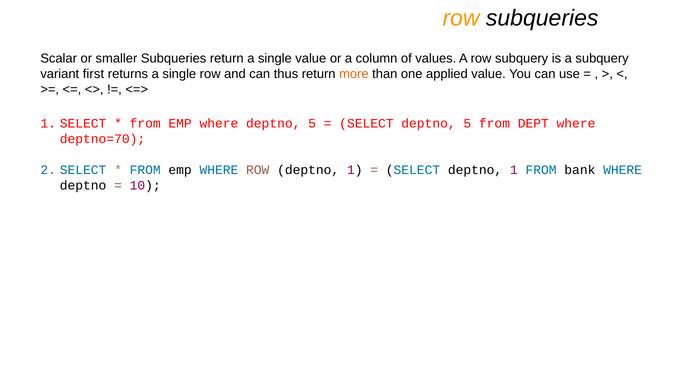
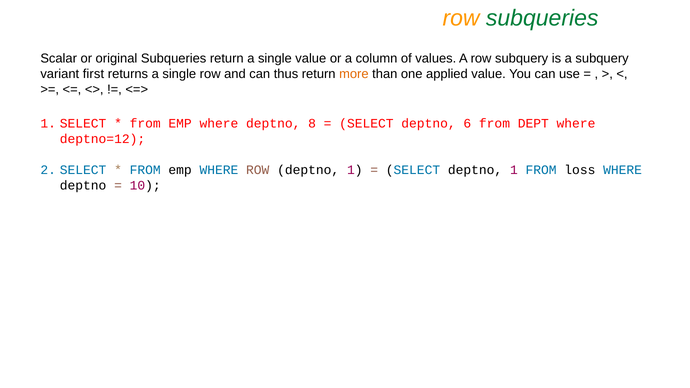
subqueries colour: black -> green (542, 18)
smaller: smaller -> original (116, 59)
where deptno 5: 5 -> 8 (312, 123)
SELECT deptno 5: 5 -> 6 (467, 123)
deptno=70: deptno=70 -> deptno=12 (102, 139)
bank: bank -> loss (580, 170)
